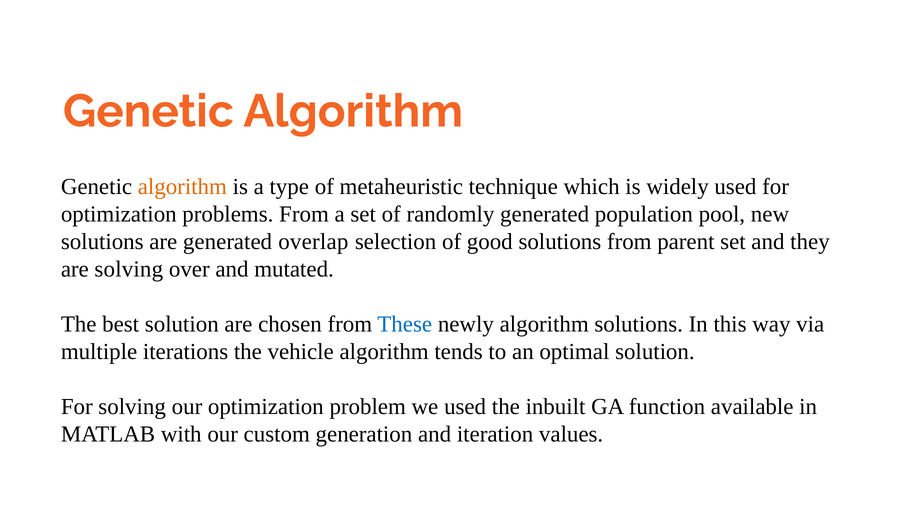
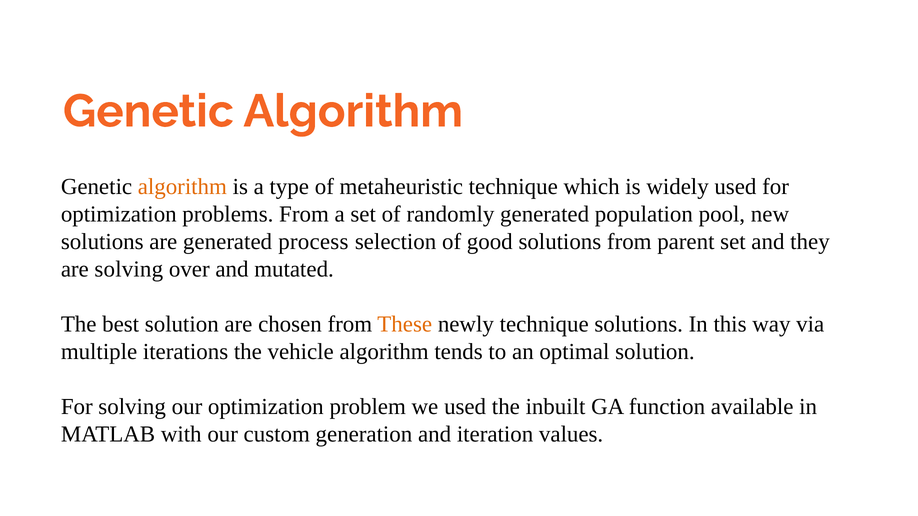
overlap: overlap -> process (313, 242)
These colour: blue -> orange (405, 324)
newly algorithm: algorithm -> technique (544, 324)
